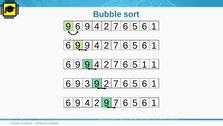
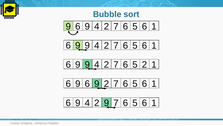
5 1: 1 -> 2 (145, 64)
6 9 3: 3 -> 6 (87, 84)
